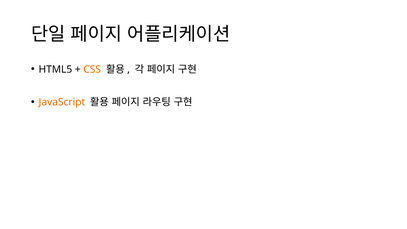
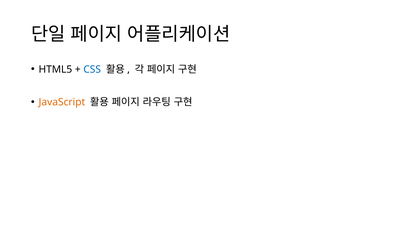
CSS colour: orange -> blue (92, 69)
